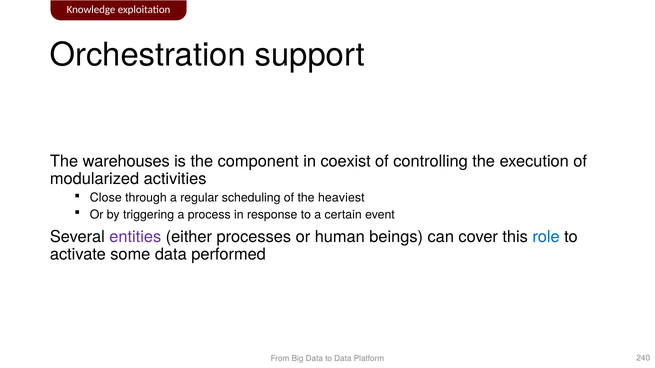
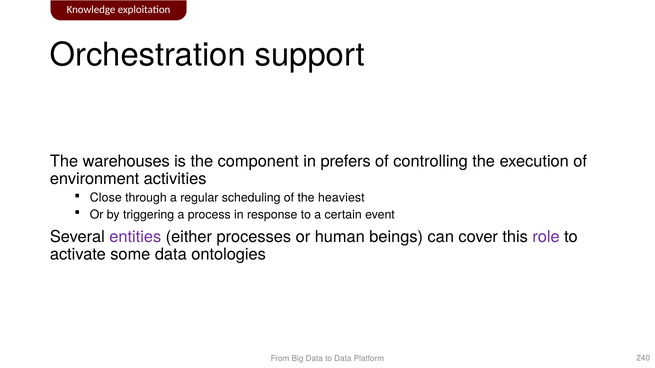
coexist: coexist -> prefers (346, 162)
modularized: modularized -> environment (95, 179)
role colour: blue -> purple (546, 237)
performed: performed -> ontologies (229, 255)
